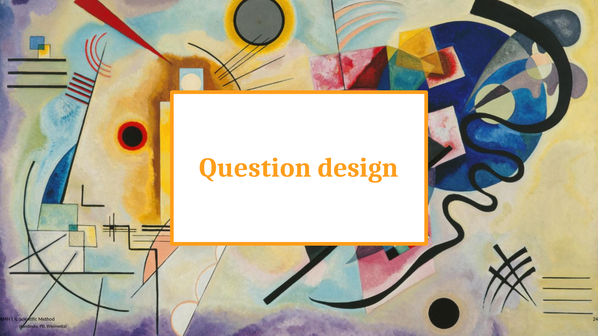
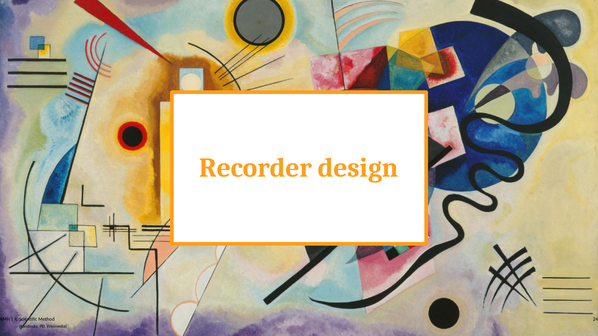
Question: Question -> Recorder (256, 168)
